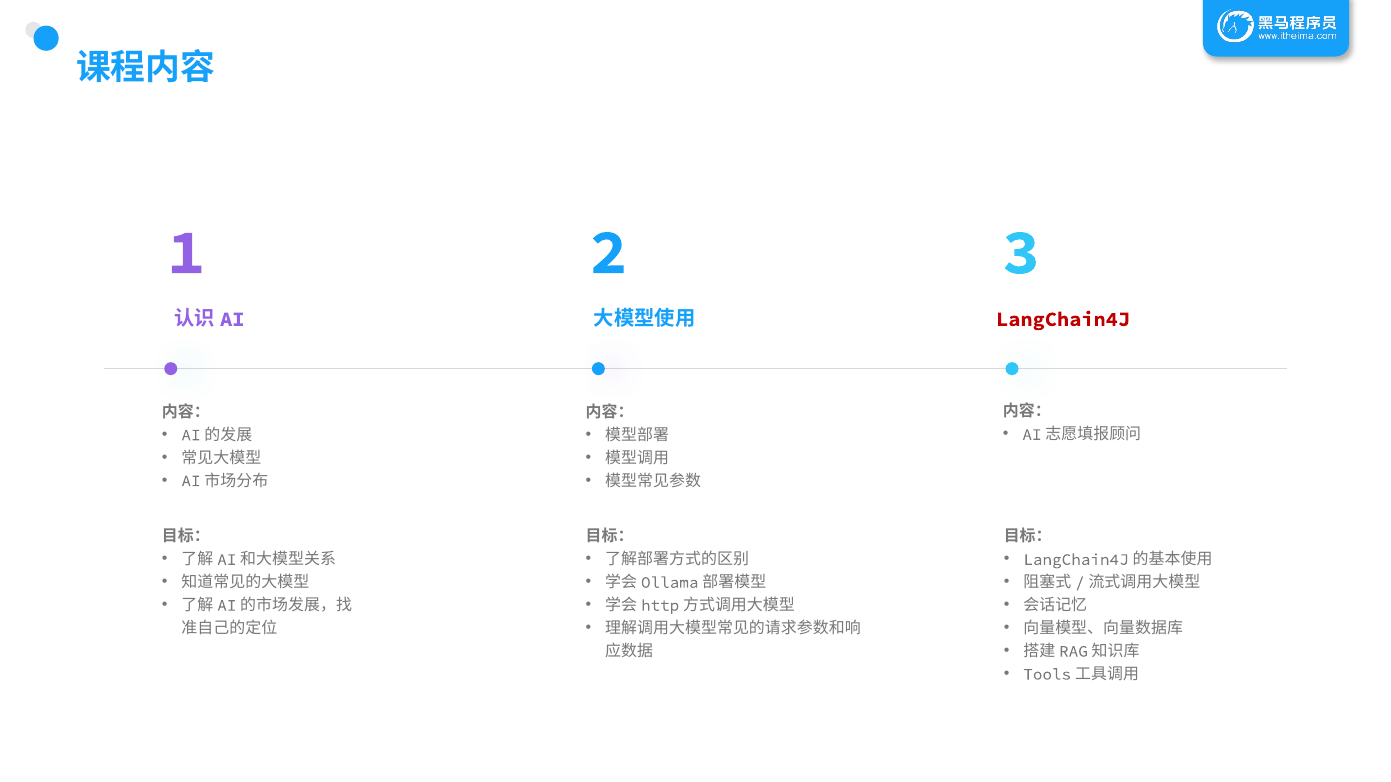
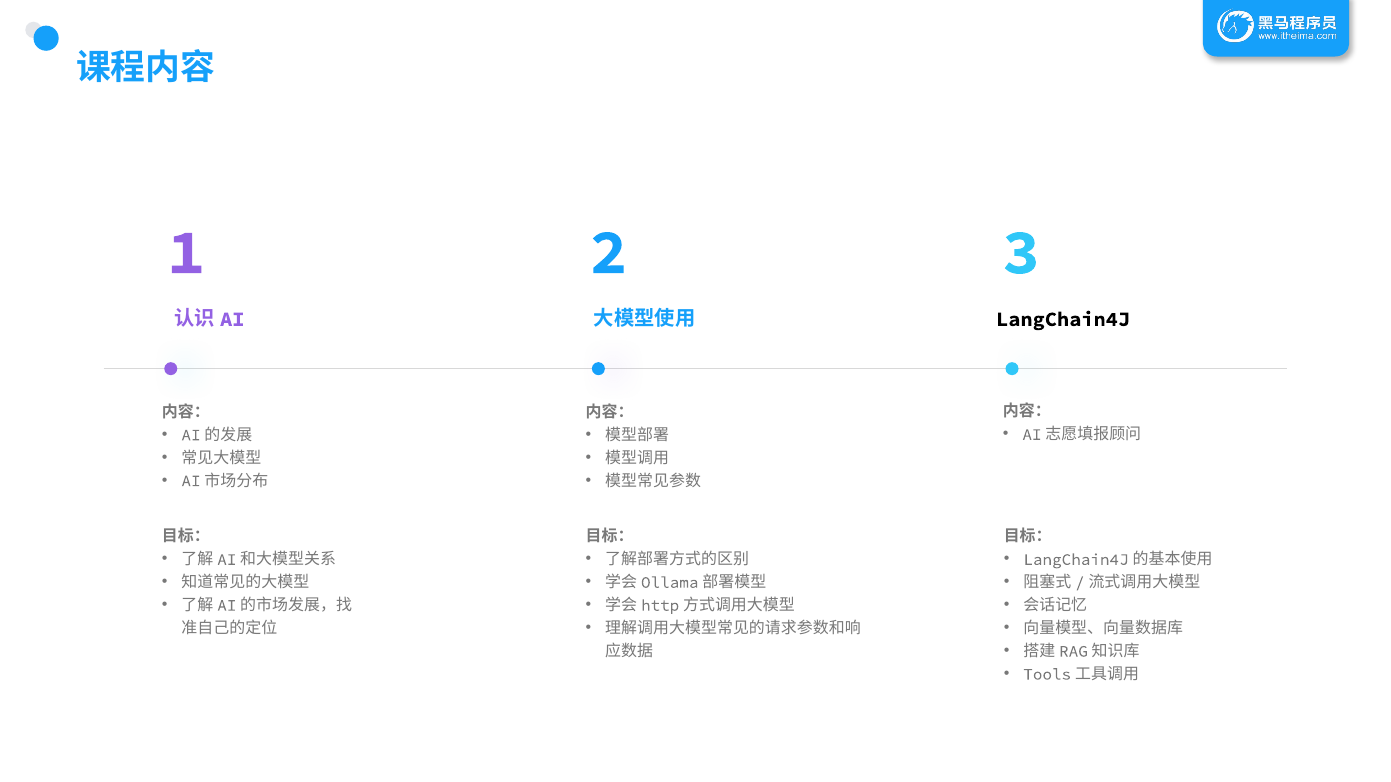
LangChain4J colour: red -> black (1063, 319)
